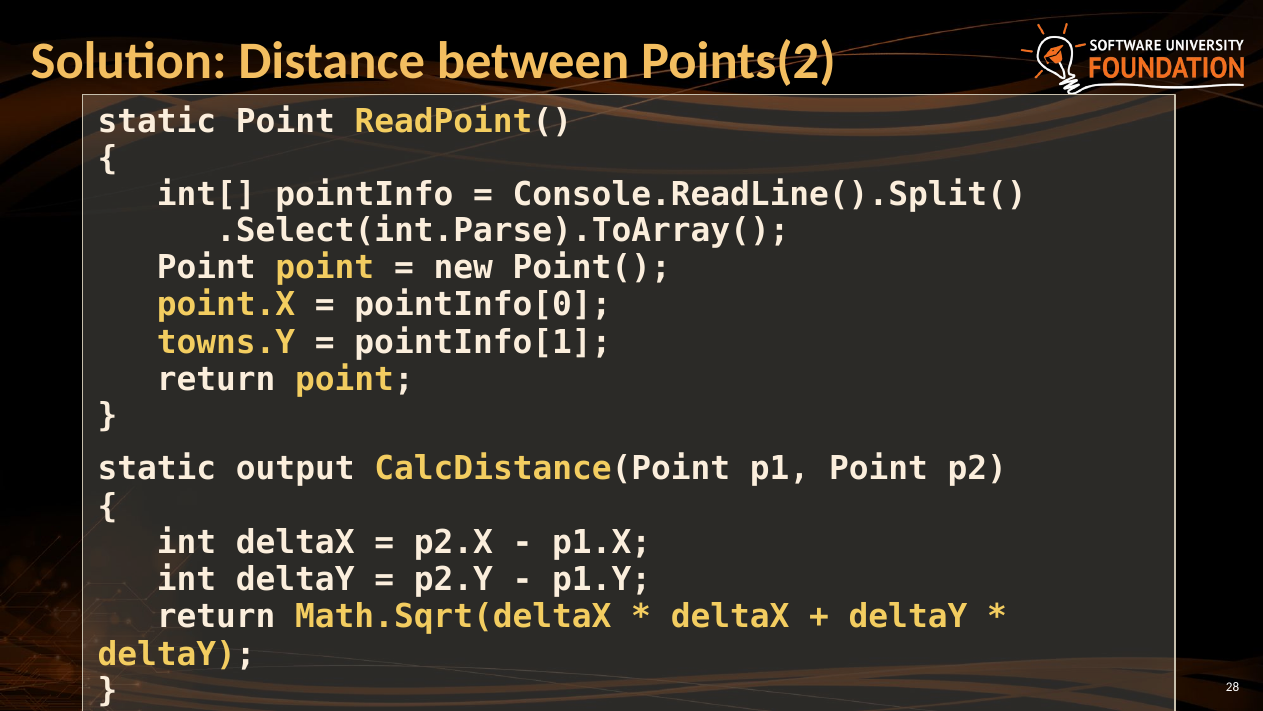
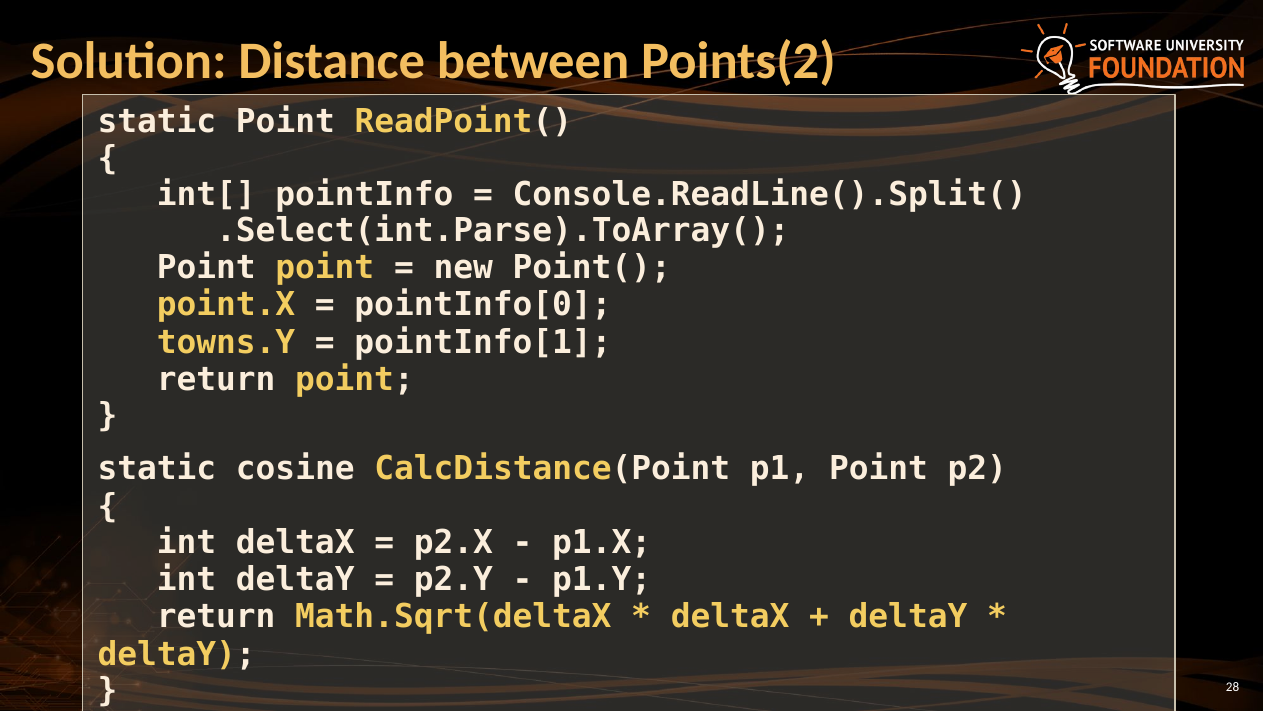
output: output -> cosine (295, 469)
